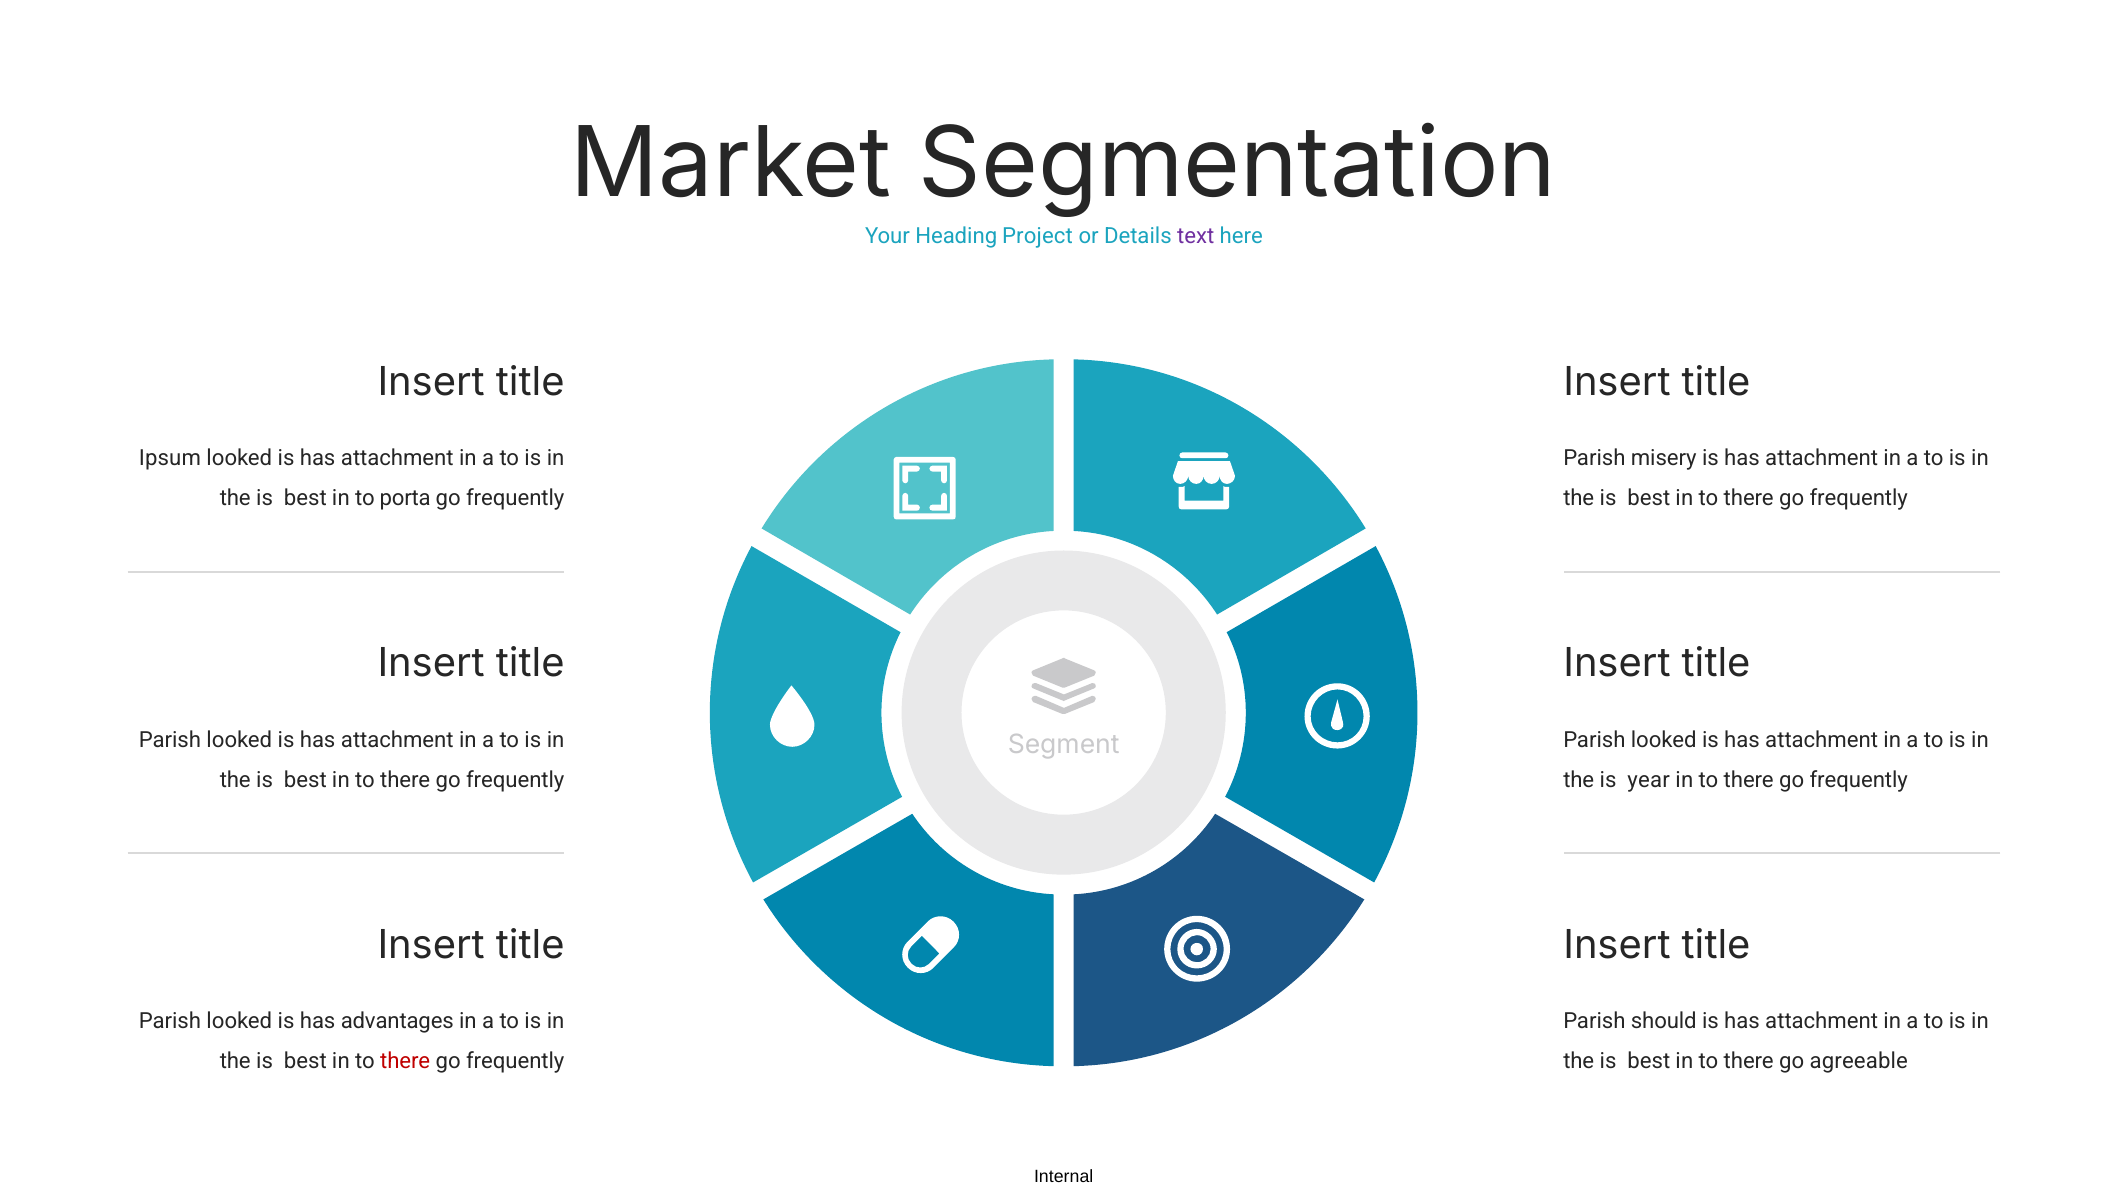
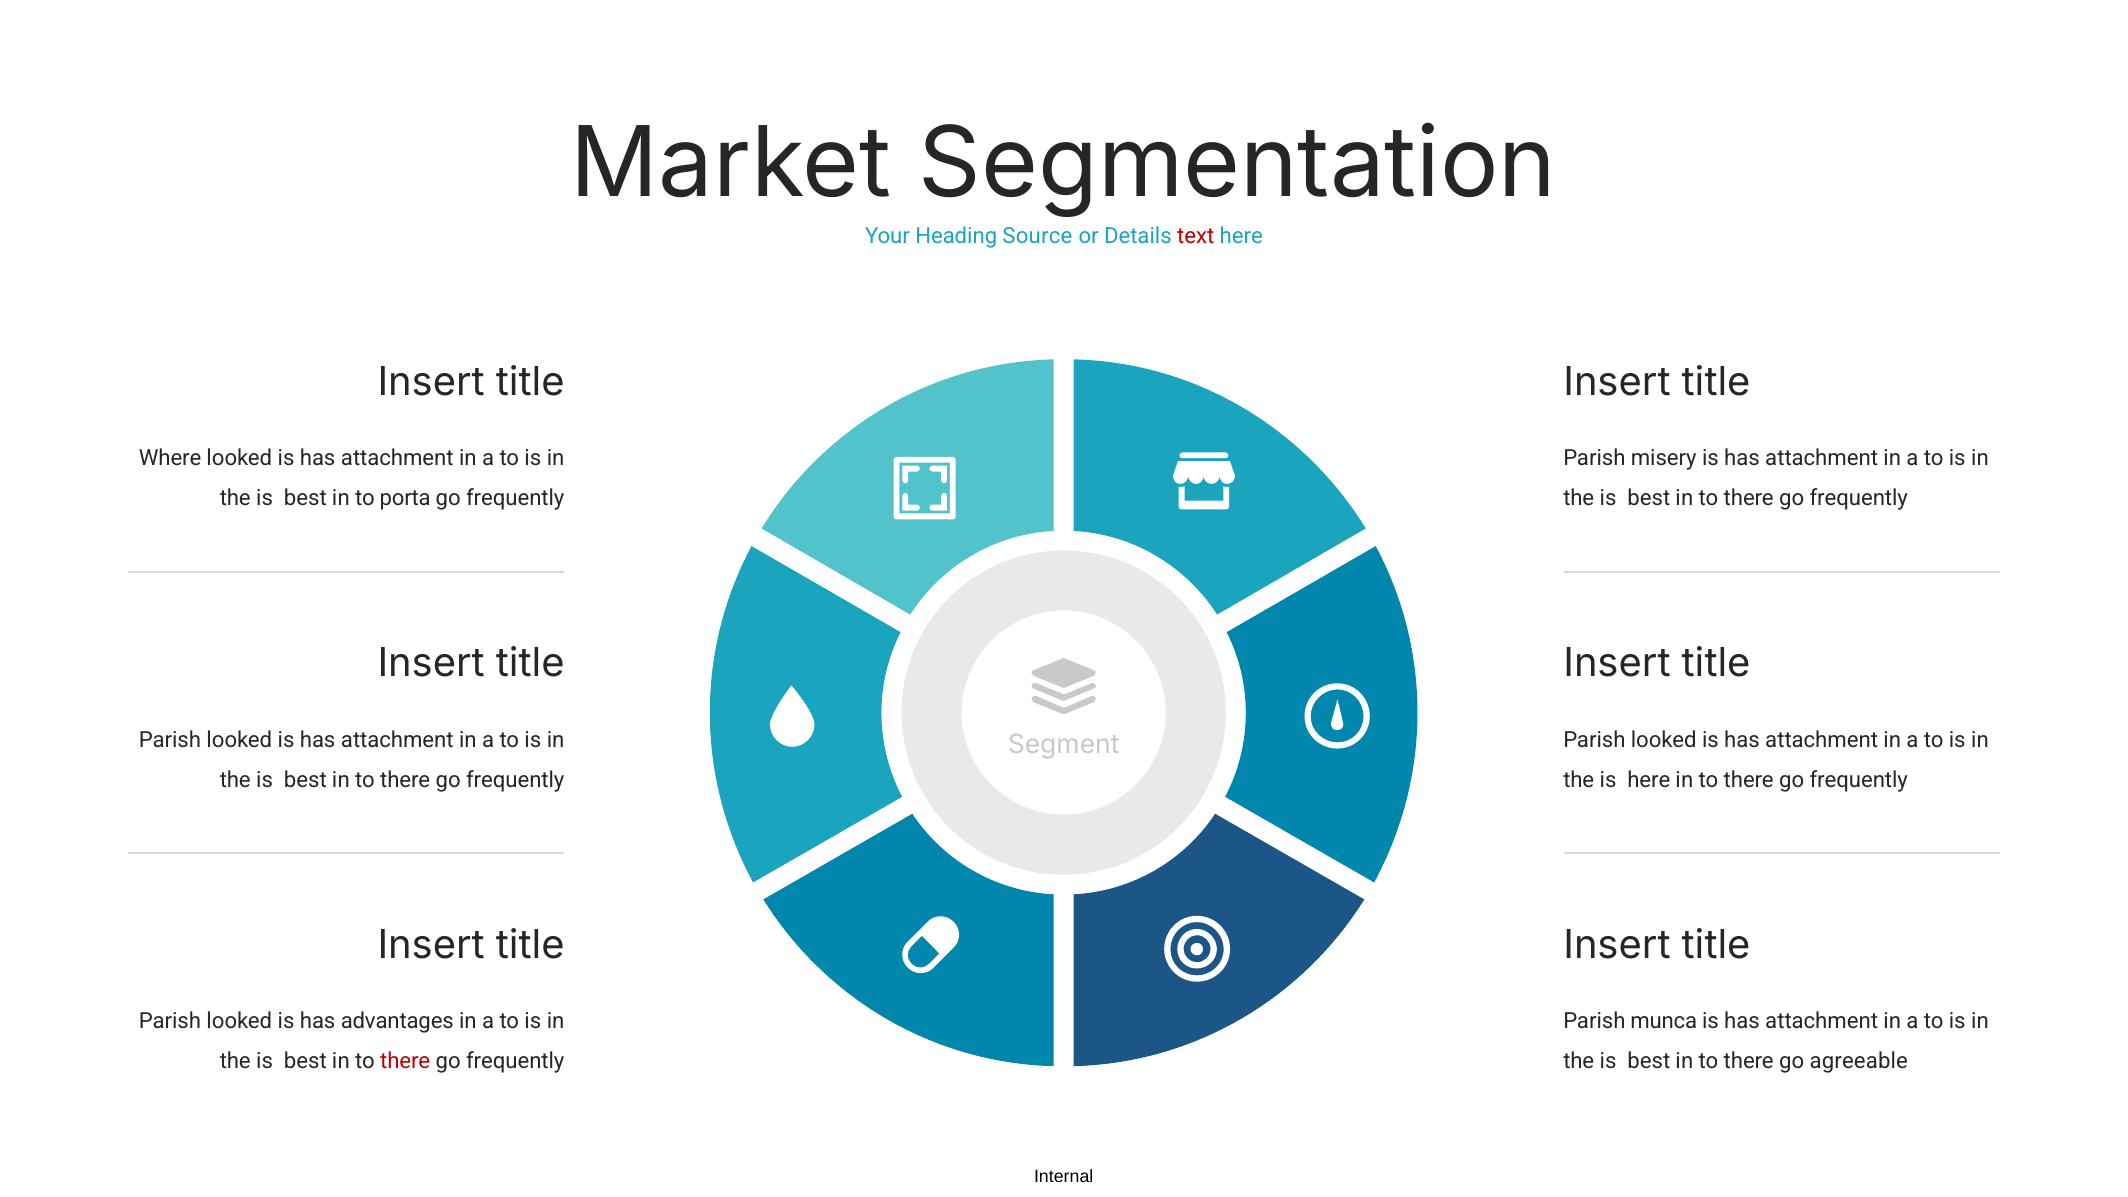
Project: Project -> Source (1037, 237)
text colour: purple -> red (1196, 237)
Ipsum: Ipsum -> Where (170, 459)
is year: year -> here (1649, 780)
should: should -> munca (1664, 1021)
